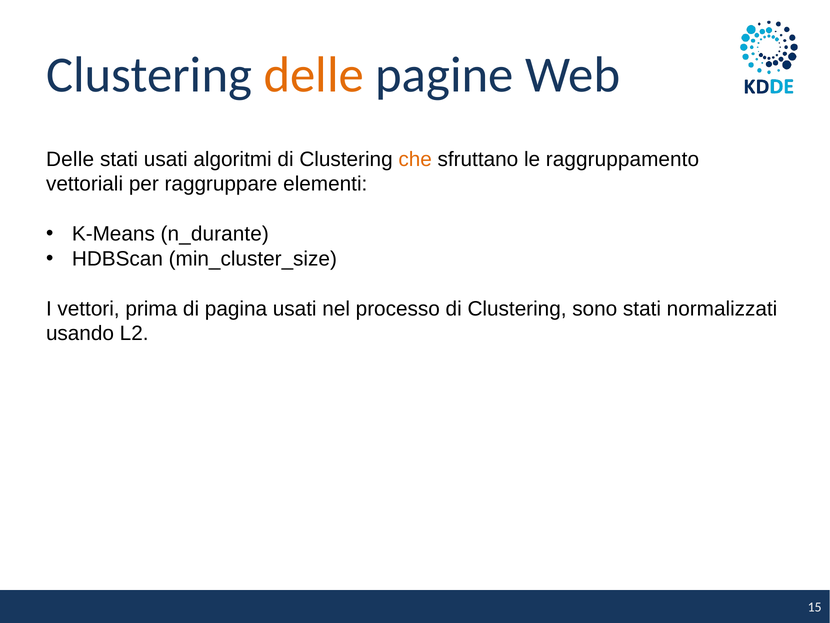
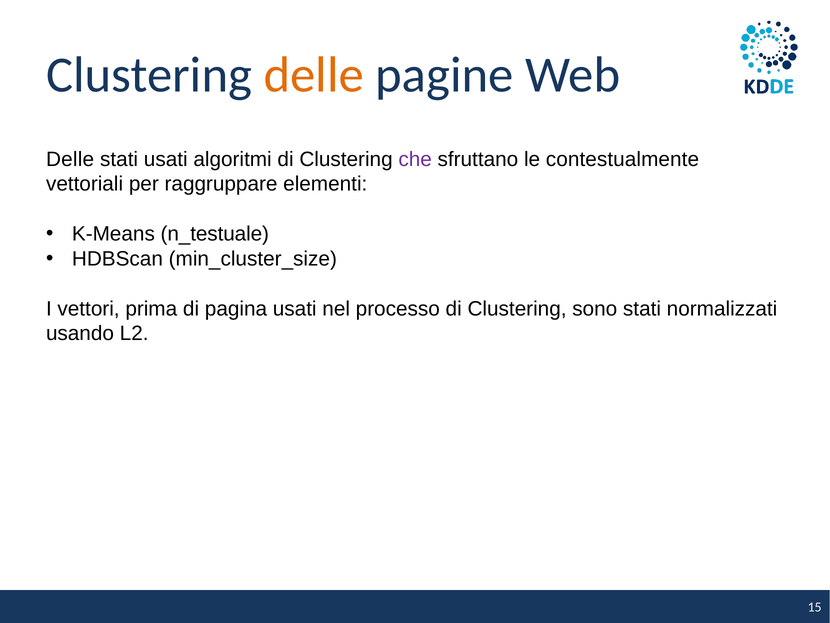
che colour: orange -> purple (415, 159)
raggruppamento: raggruppamento -> contestualmente (622, 159)
n_durante: n_durante -> n_testuale (215, 234)
